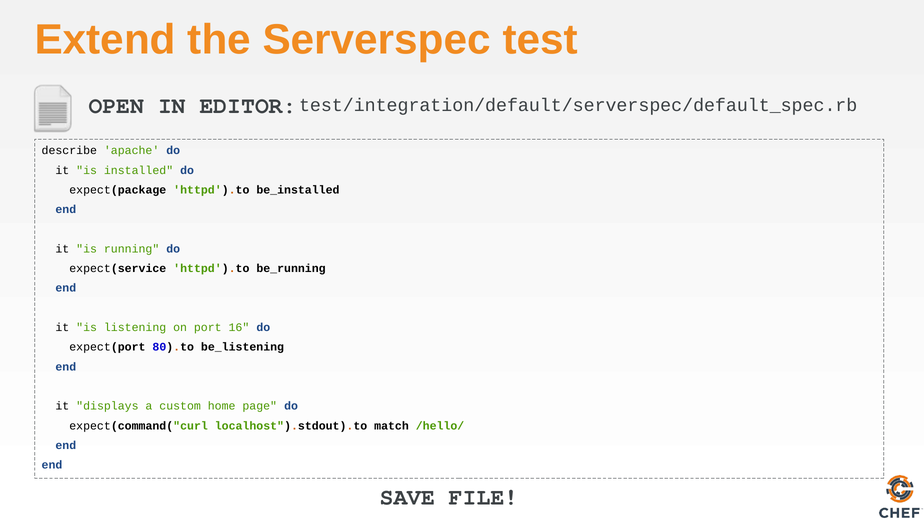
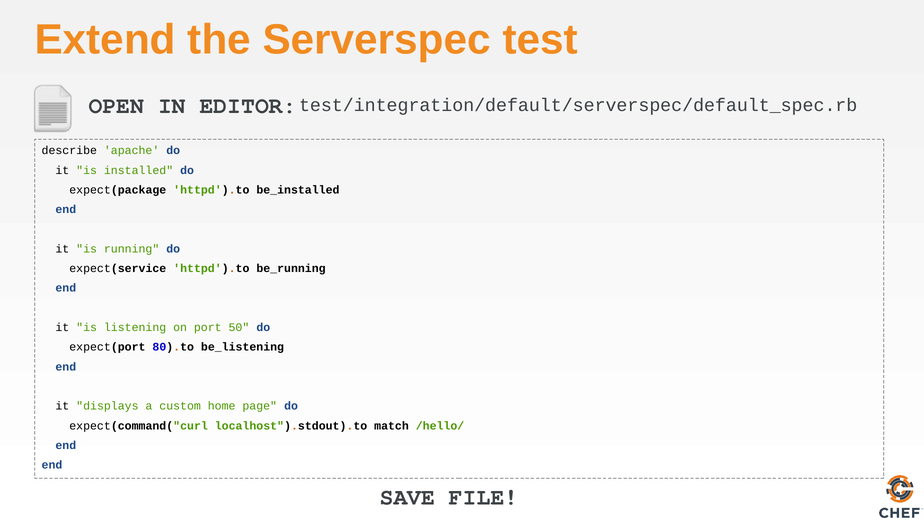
16: 16 -> 50 (239, 327)
